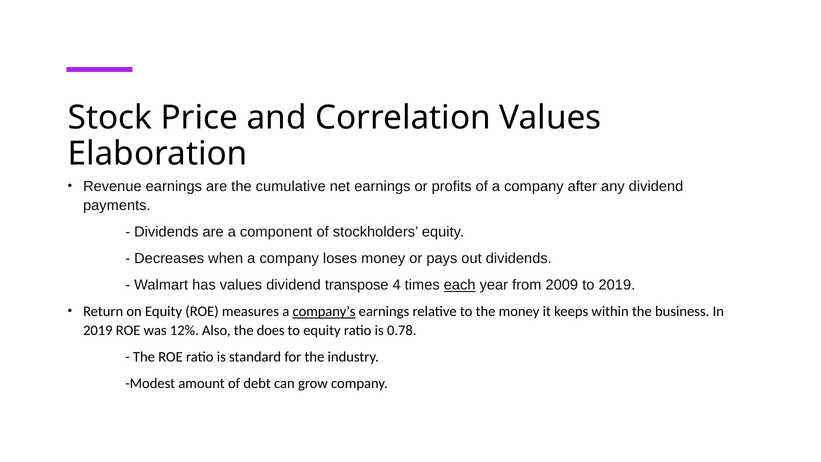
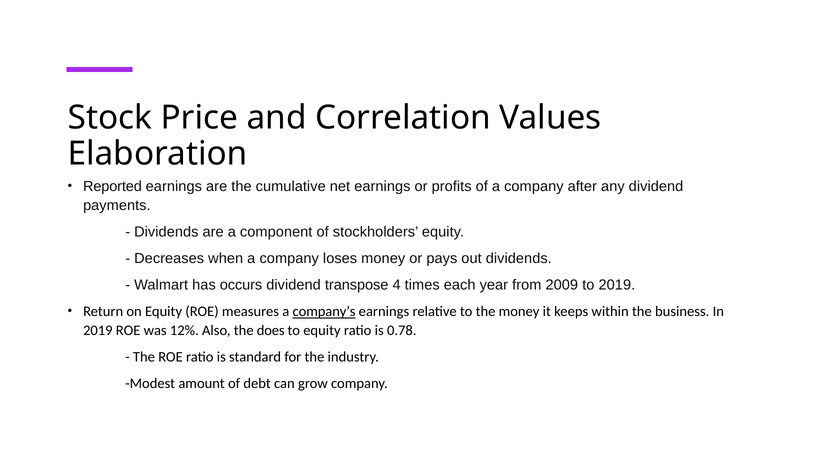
Revenue: Revenue -> Reported (112, 187)
has values: values -> occurs (241, 285)
each underline: present -> none (460, 285)
